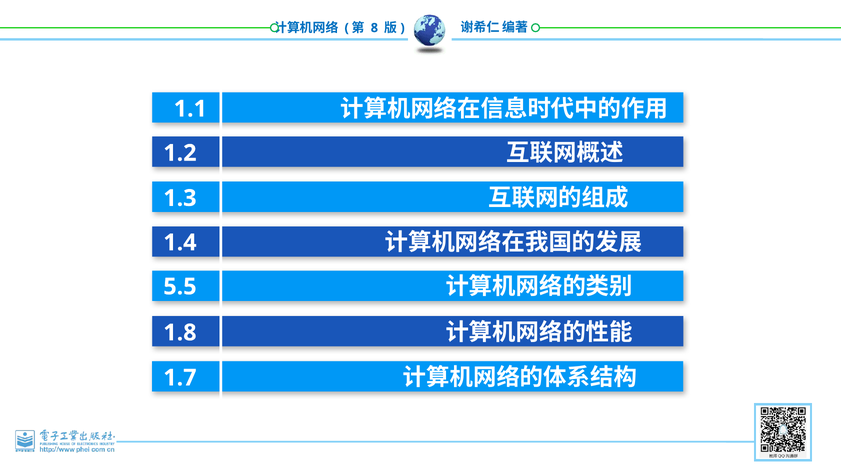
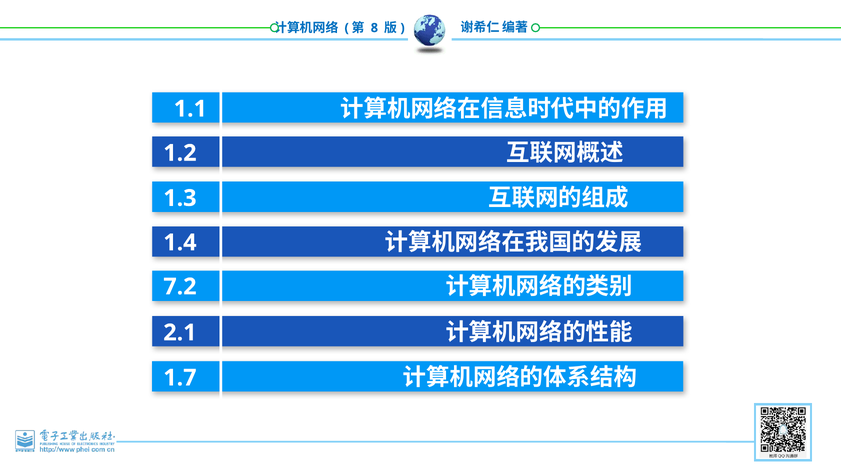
5.5: 5.5 -> 7.2 (180, 287)
1.8: 1.8 -> 2.1 (180, 333)
